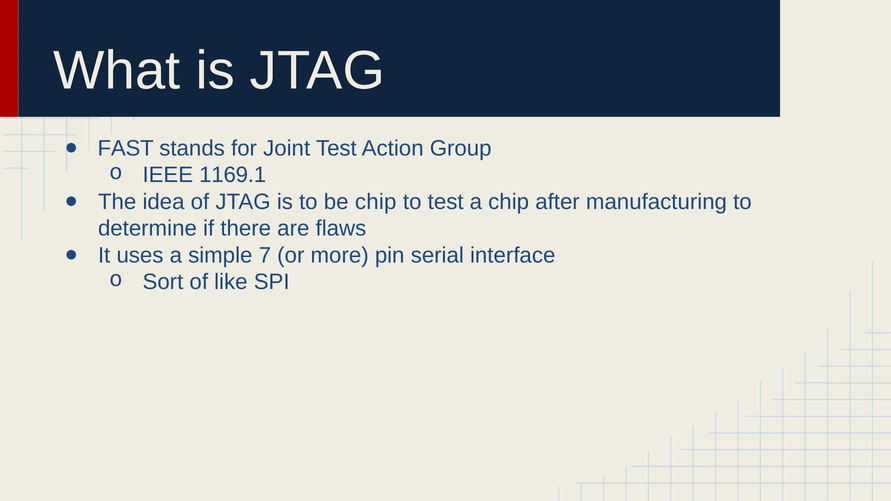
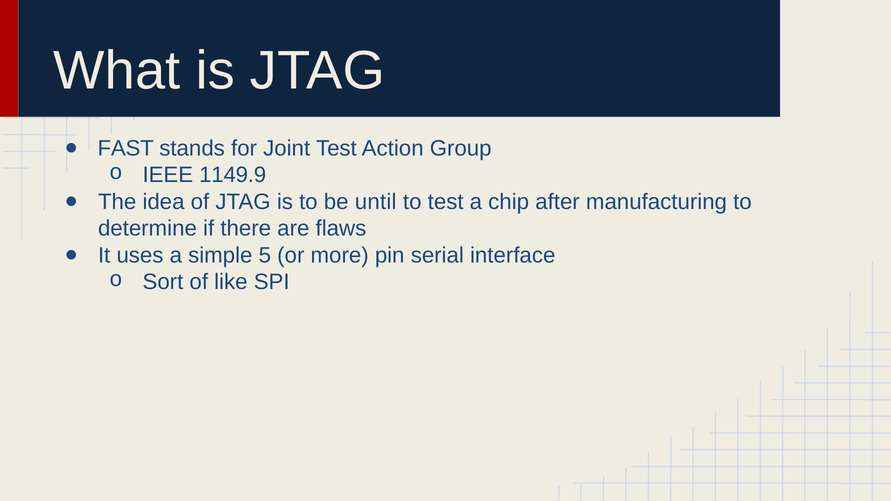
1169.1: 1169.1 -> 1149.9 (233, 175)
be chip: chip -> until (376, 202)
7: 7 -> 5 (265, 255)
